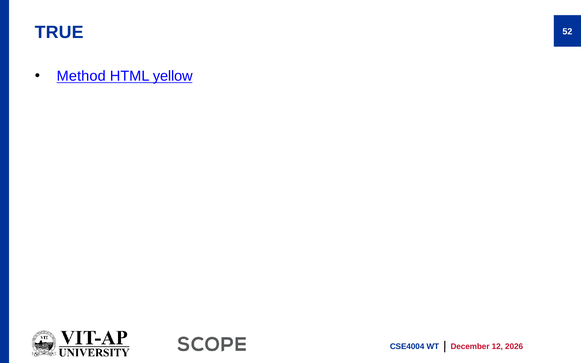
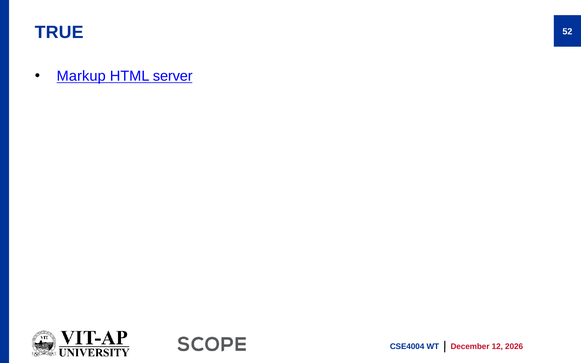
Method: Method -> Markup (81, 76)
yellow: yellow -> server (173, 76)
